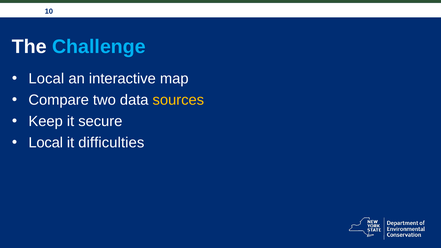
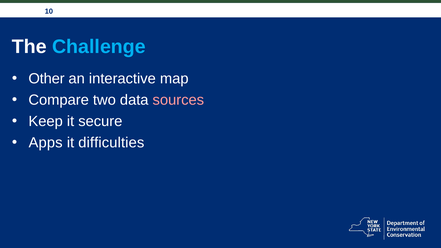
Local: Local -> Other (47, 79)
sources colour: yellow -> pink (178, 100)
Local: Local -> Apps (46, 143)
